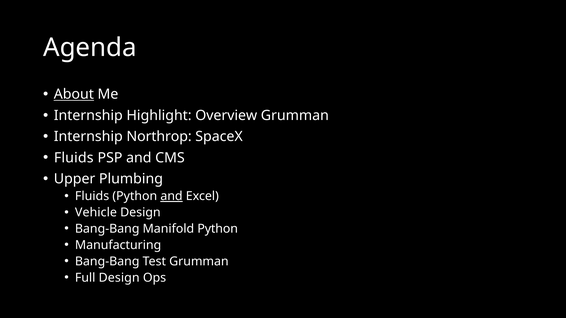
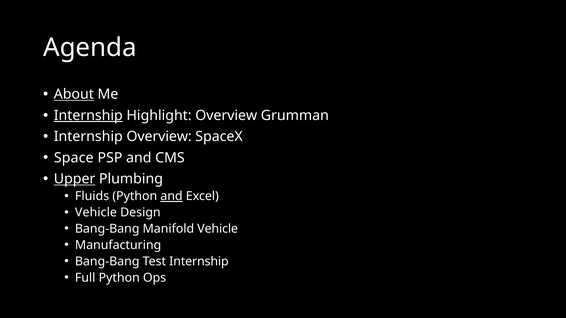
Internship underline: none -> present (88, 116)
Internship Northrop: Northrop -> Overview (159, 137)
Fluids: Fluids -> Space (74, 158)
Upper underline: none -> present (75, 179)
Manifold Python: Python -> Vehicle (218, 229)
Test Grumman: Grumman -> Internship (199, 262)
Full Design: Design -> Python (119, 278)
